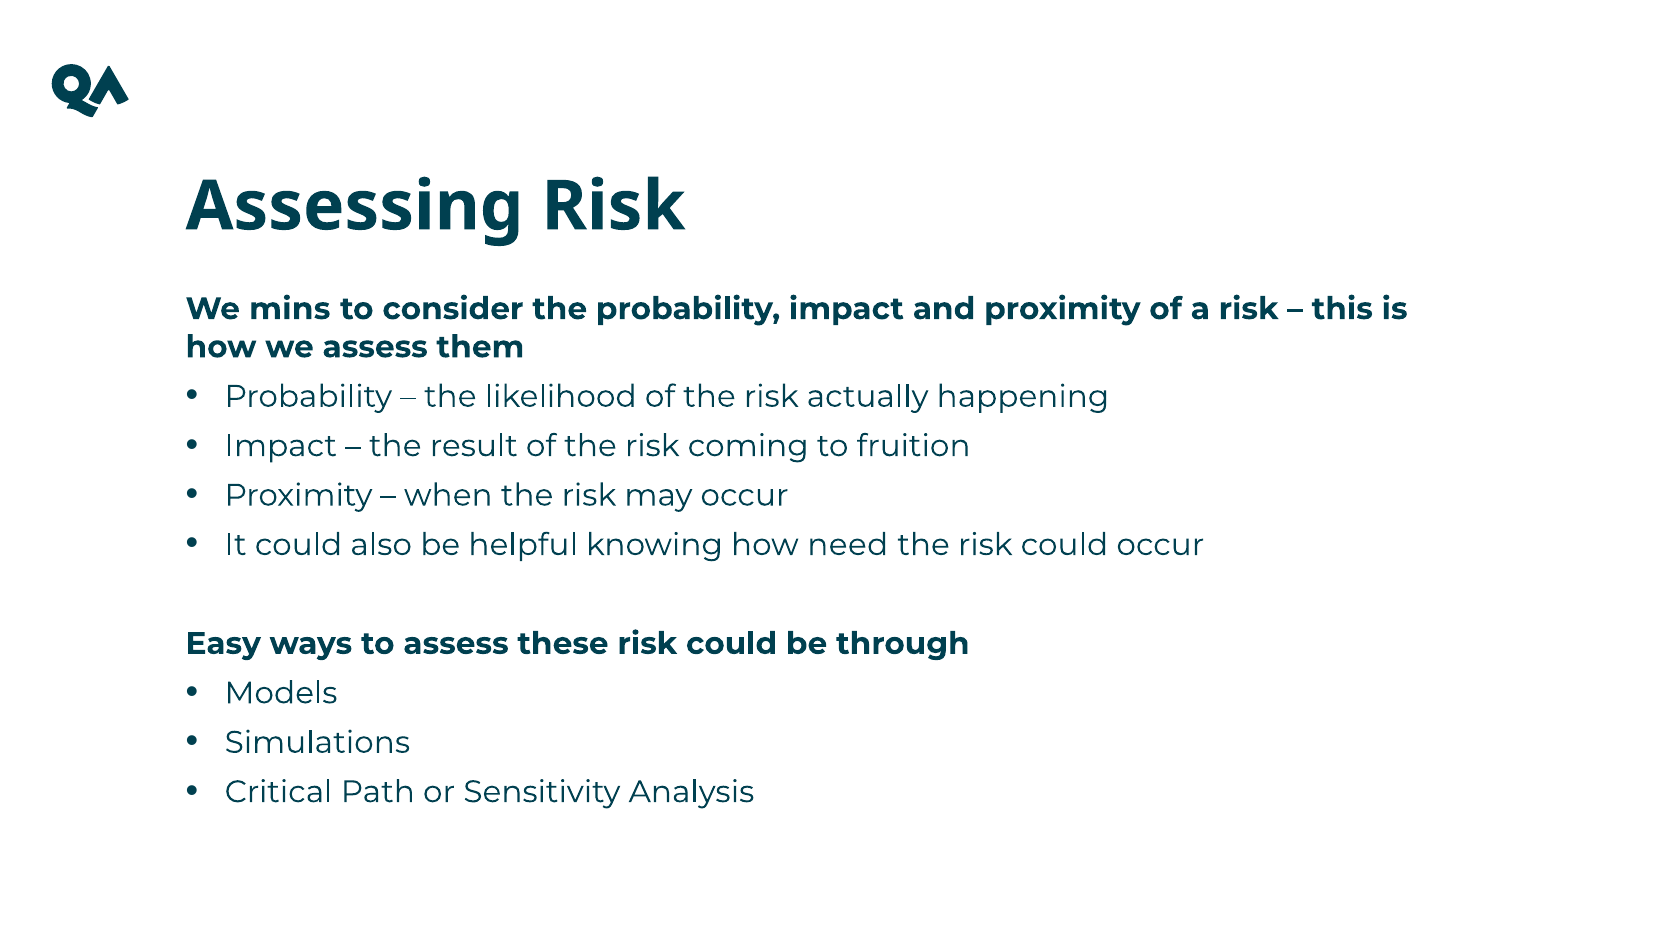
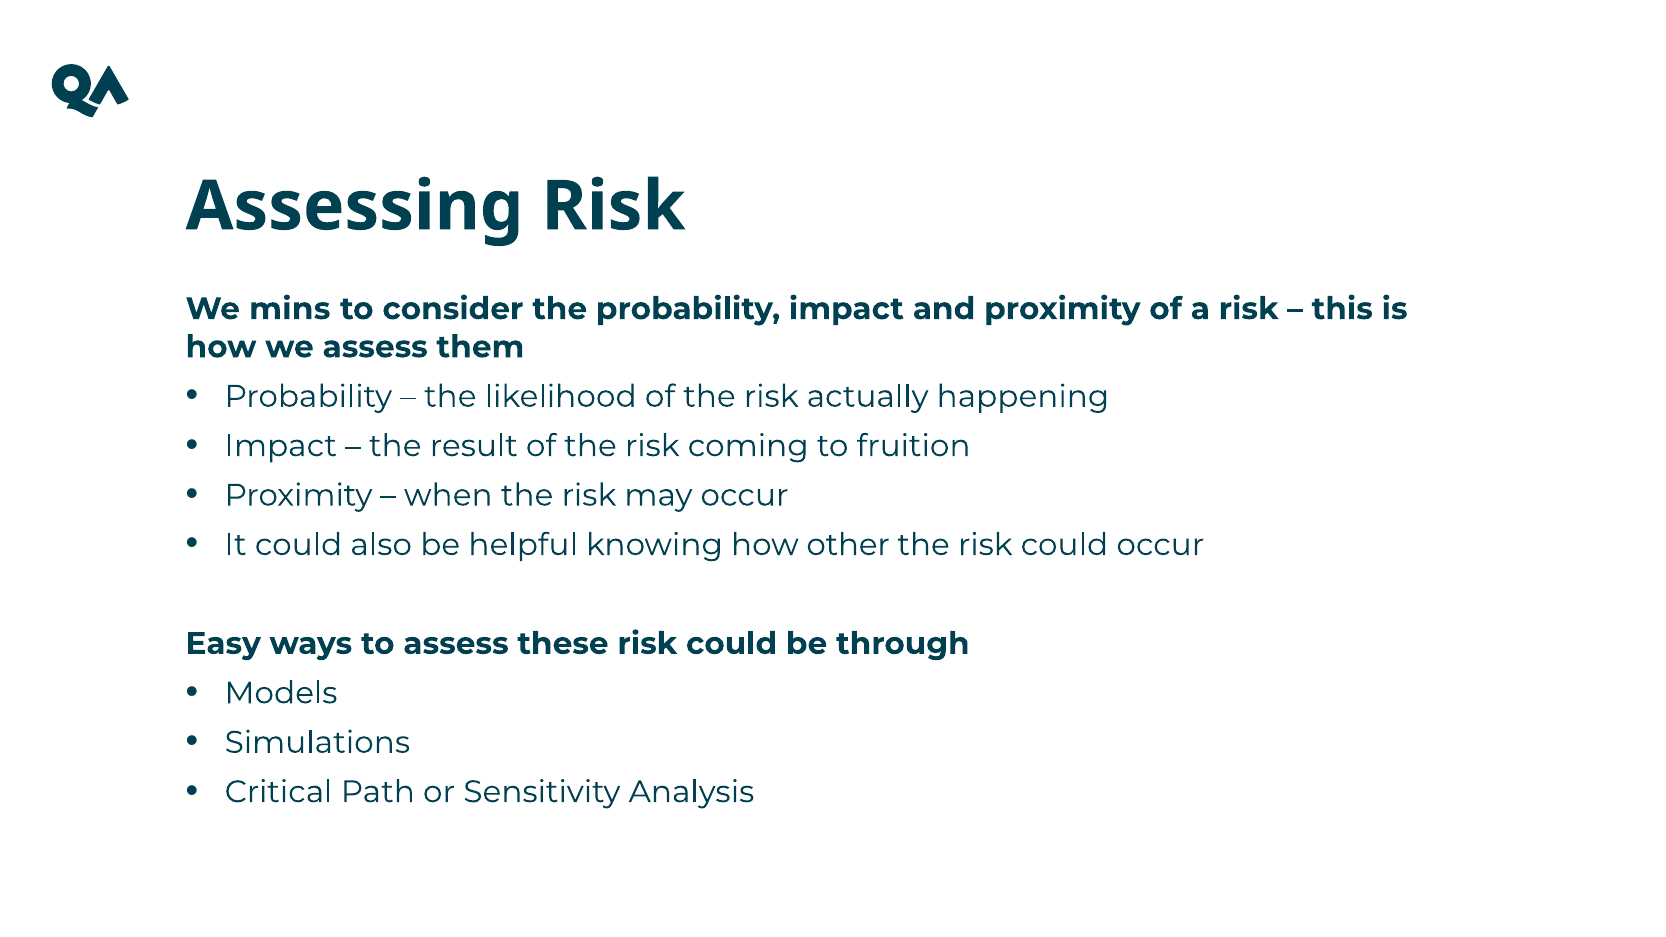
need: need -> other (848, 545)
